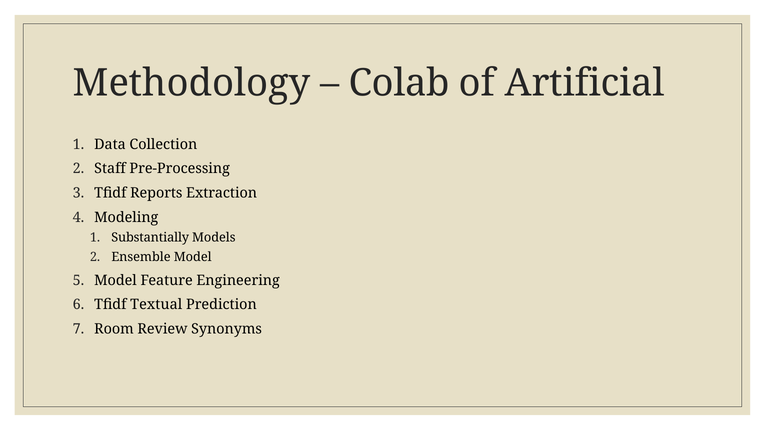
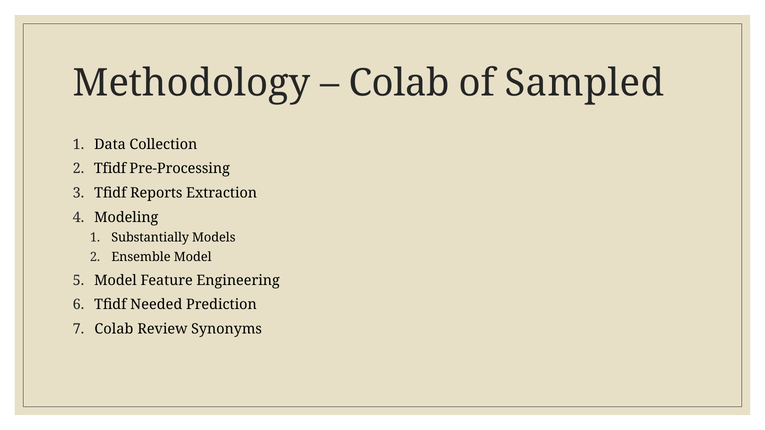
Artificial: Artificial -> Sampled (584, 83)
Staff: Staff -> Tfidf (110, 169)
Textual: Textual -> Needed (156, 305)
Room: Room -> Colab (114, 329)
